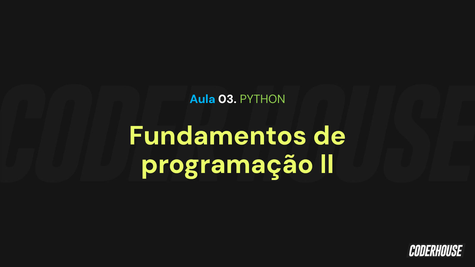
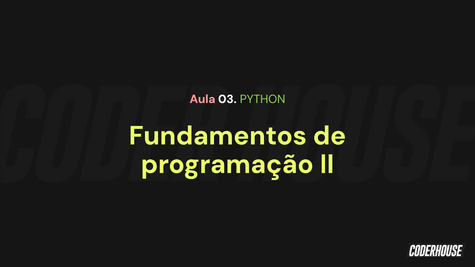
Aula colour: light blue -> pink (202, 99)
